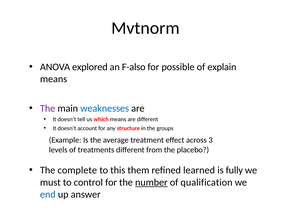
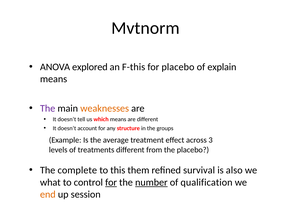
F-also: F-also -> F-this (134, 67)
for possible: possible -> placebo (178, 67)
weaknesses colour: blue -> orange (105, 109)
learned: learned -> survival (199, 170)
fully: fully -> also (234, 170)
must: must -> what (50, 183)
for underline: none -> present (111, 183)
end colour: blue -> orange (48, 195)
answer: answer -> session (86, 195)
